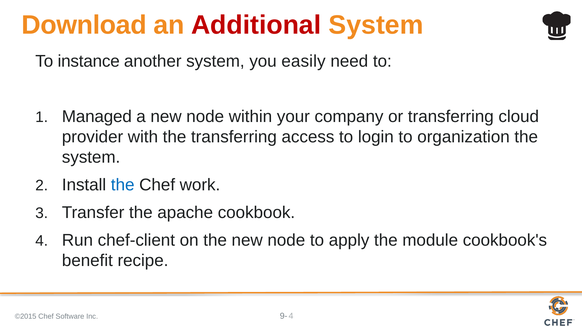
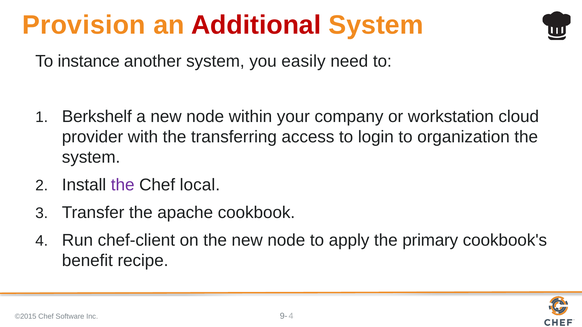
Download: Download -> Provision (84, 25)
Managed: Managed -> Berkshelf (97, 117)
or transferring: transferring -> workstation (451, 117)
the colour: blue -> purple (123, 185)
work: work -> local (200, 185)
module: module -> primary (430, 240)
